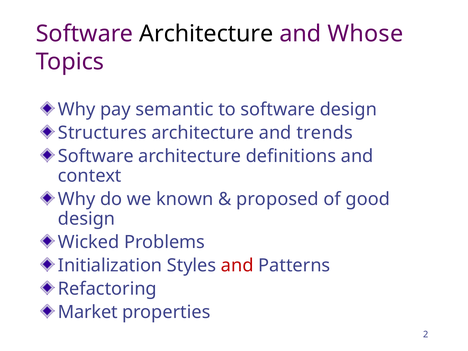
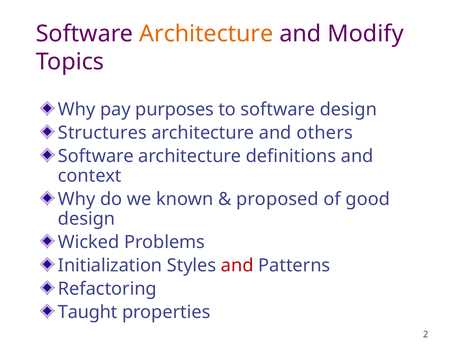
Architecture colour: black -> orange (206, 34)
Whose: Whose -> Modify (366, 34)
semantic: semantic -> purposes (175, 110)
trends: trends -> others (325, 133)
Market: Market -> Taught (88, 312)
